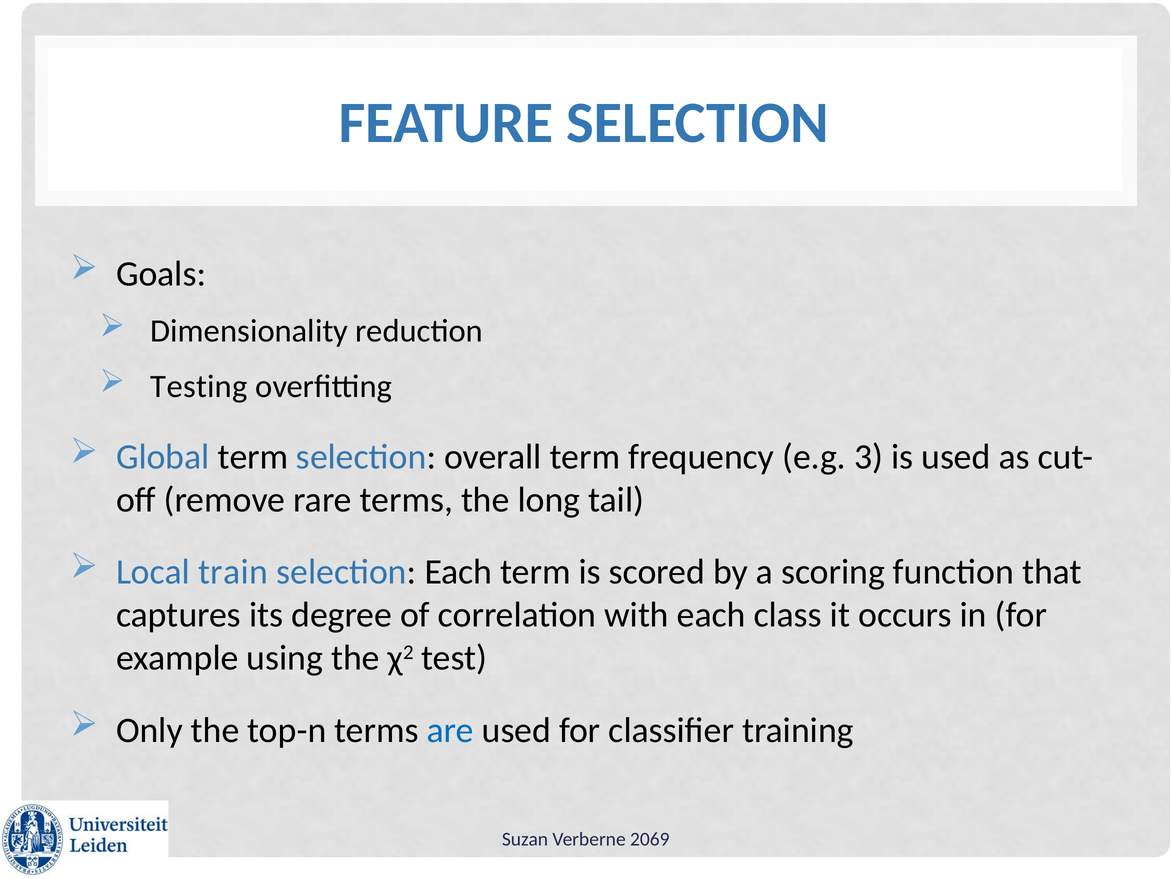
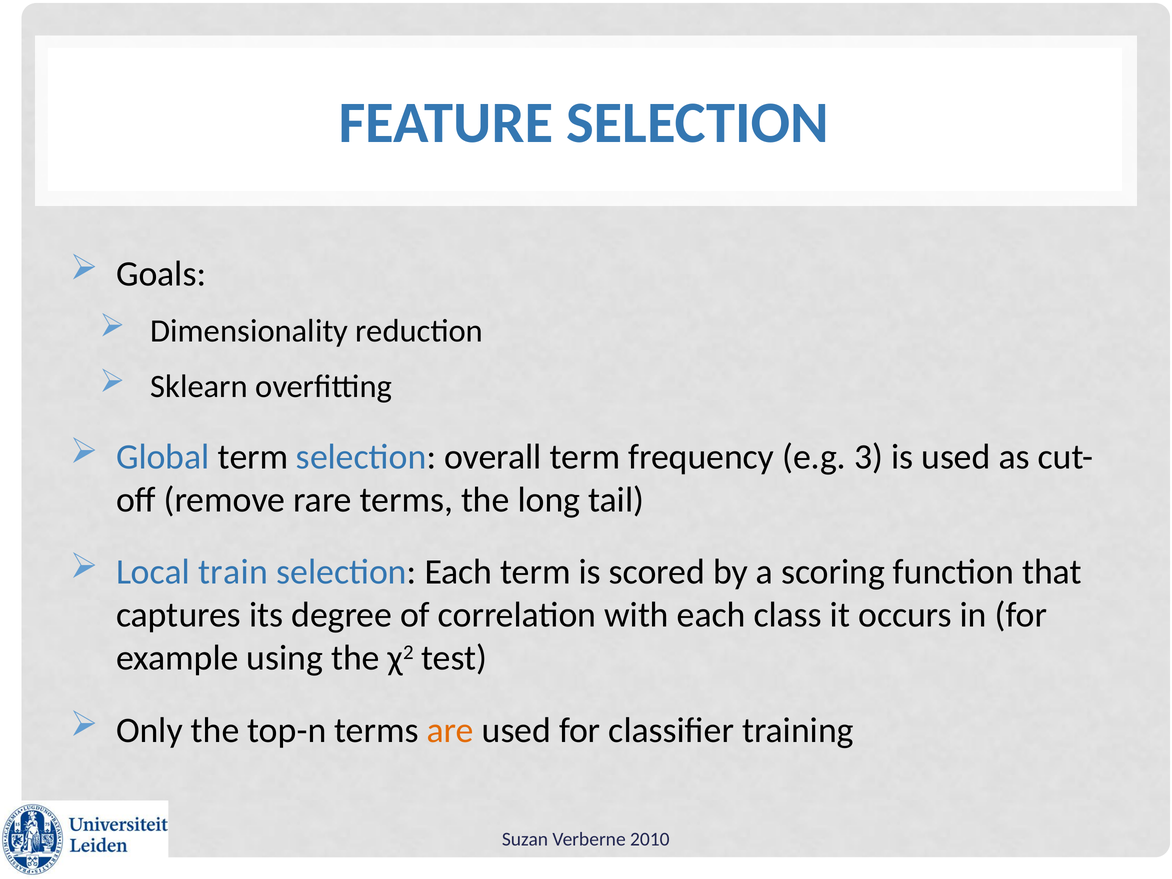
Testing: Testing -> Sklearn (199, 387)
are colour: blue -> orange (450, 730)
2069: 2069 -> 2010 (650, 839)
